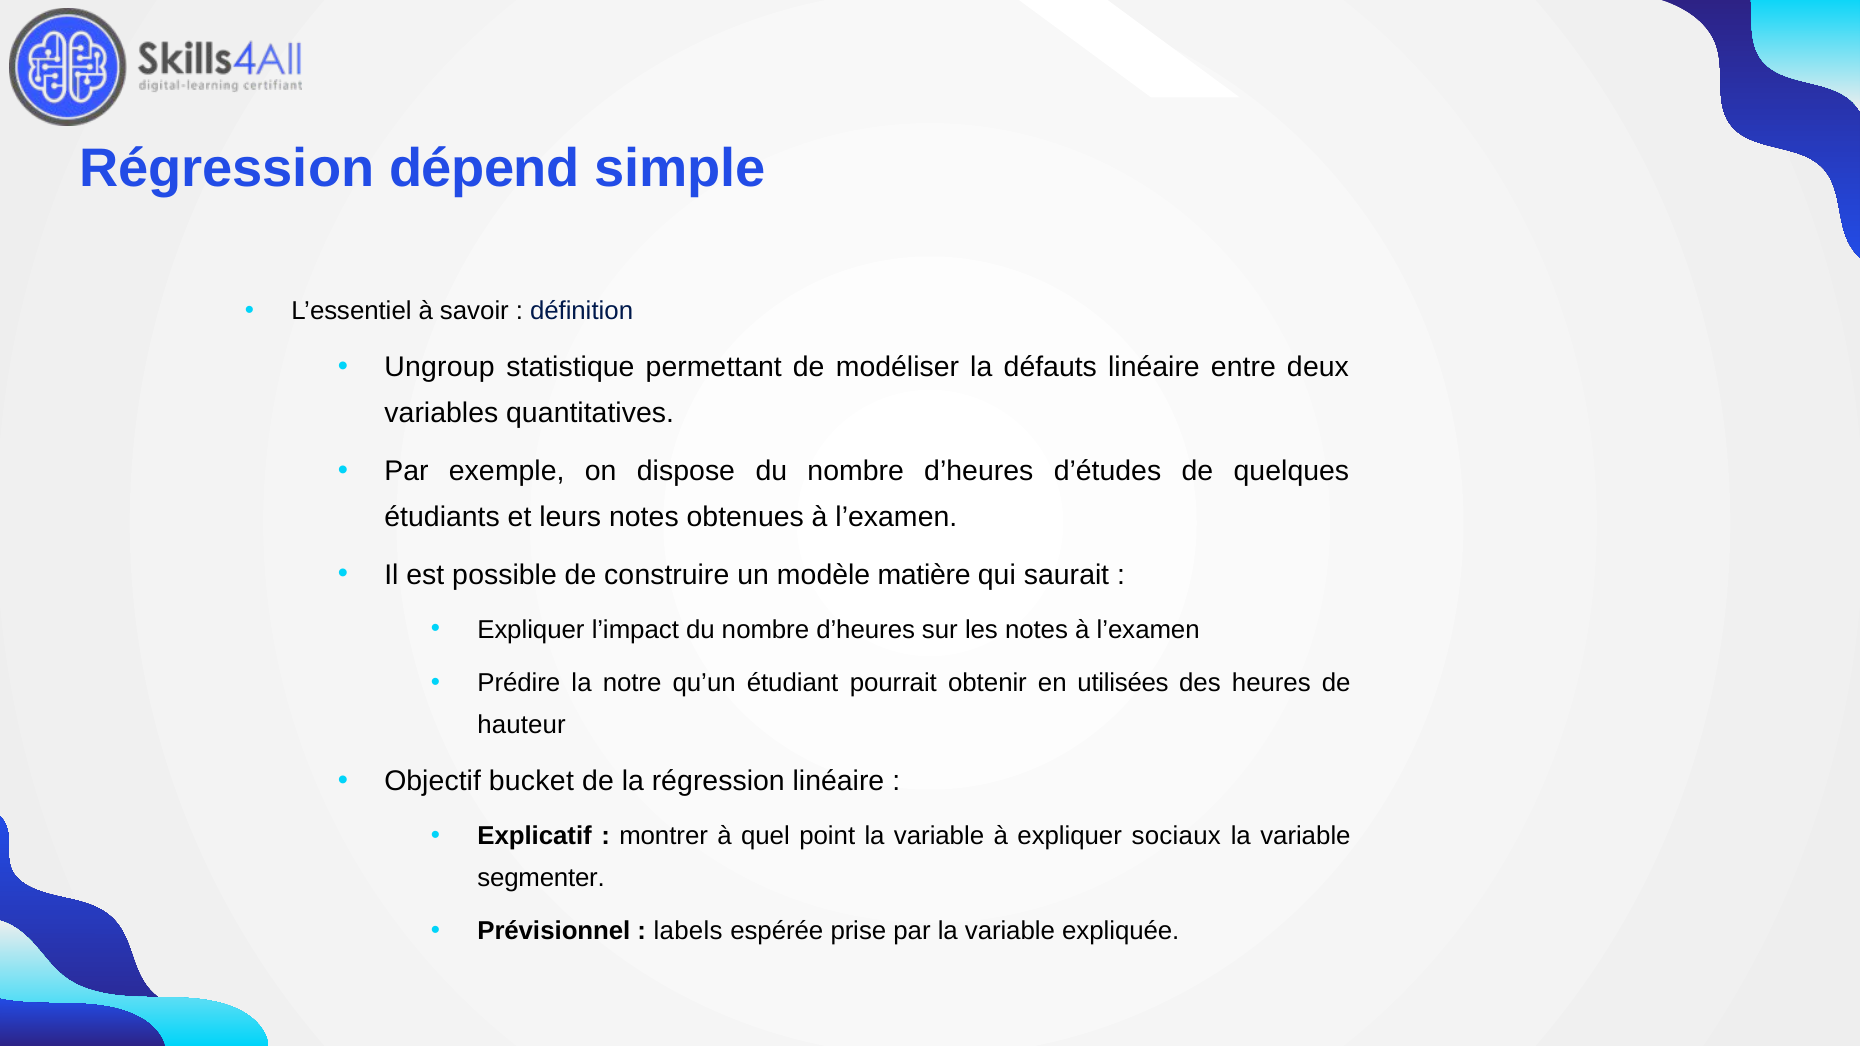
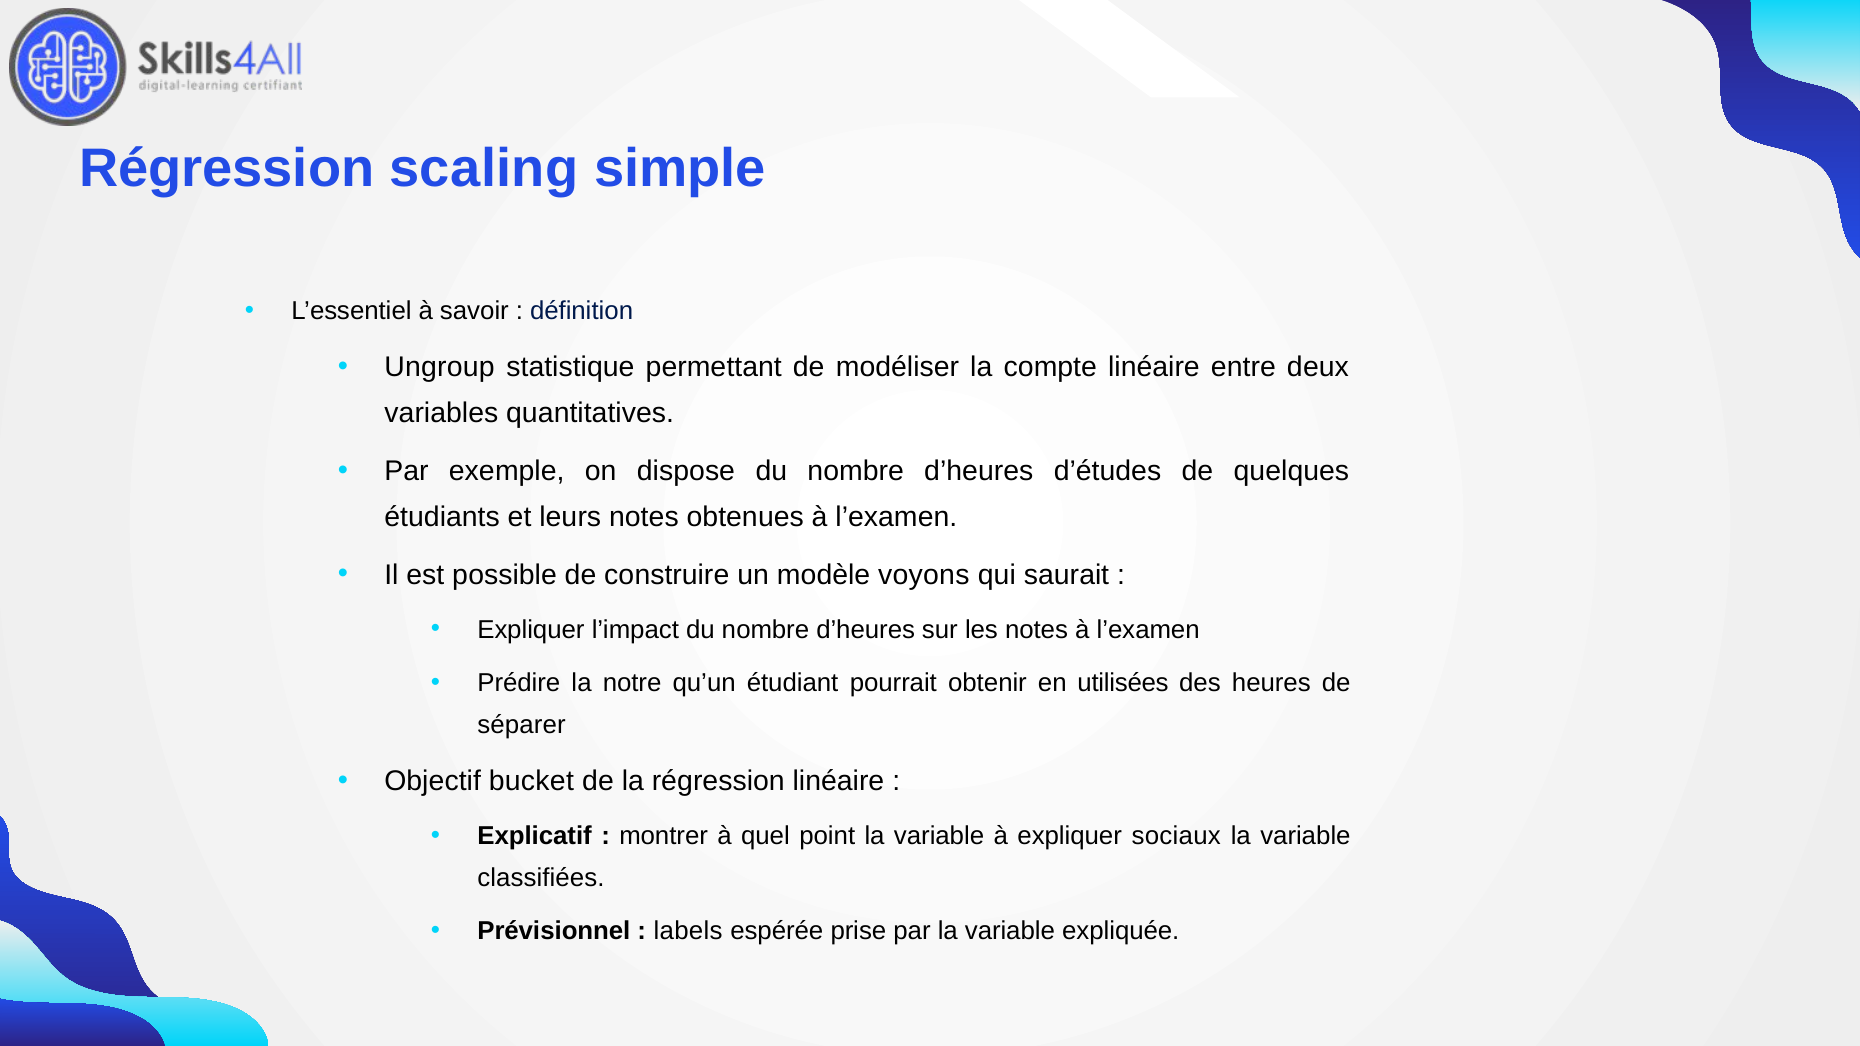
dépend: dépend -> scaling (484, 168)
défauts: défauts -> compte (1050, 368)
matière: matière -> voyons (924, 575)
hauteur: hauteur -> séparer (522, 725)
segmenter: segmenter -> classifiées (541, 878)
